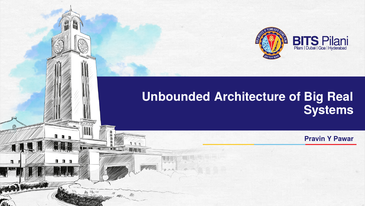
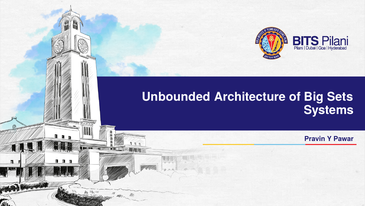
Real: Real -> Sets (340, 97)
